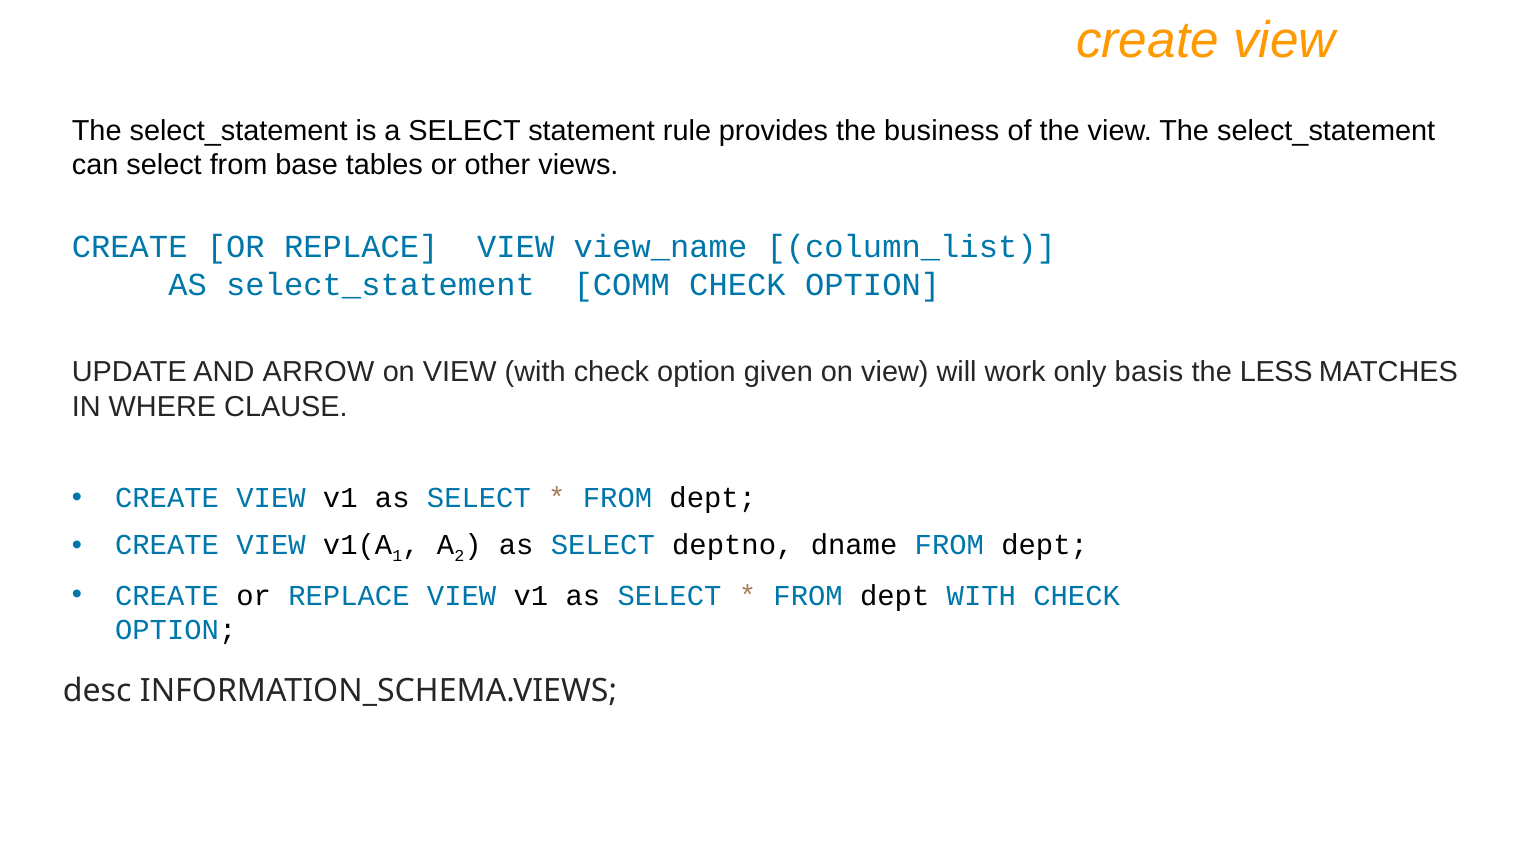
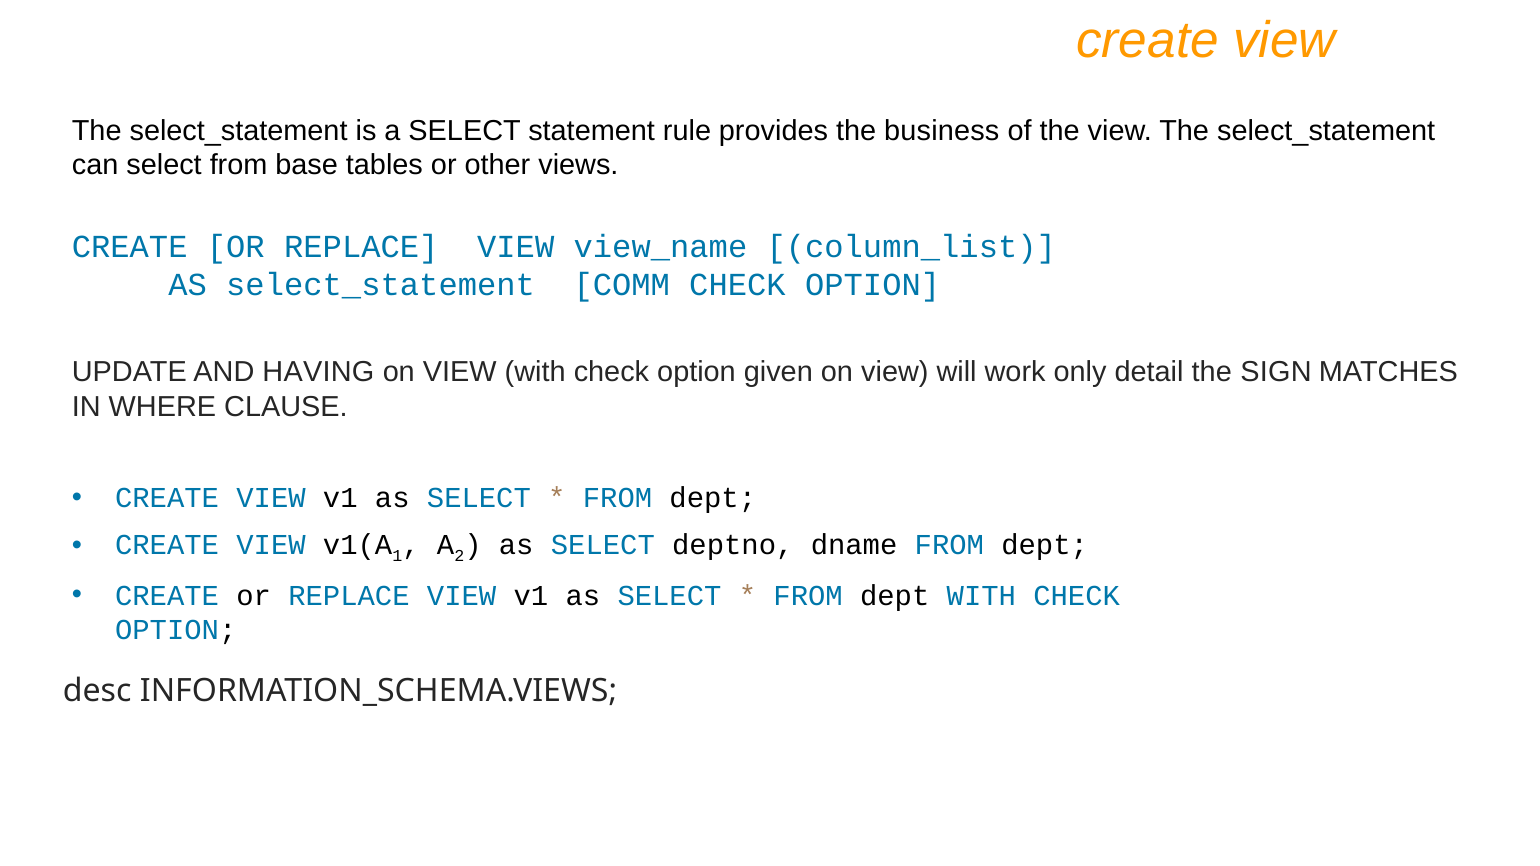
ARROW: ARROW -> HAVING (318, 372)
basis: basis -> detail (1149, 372)
LESS: LESS -> SIGN (1276, 372)
